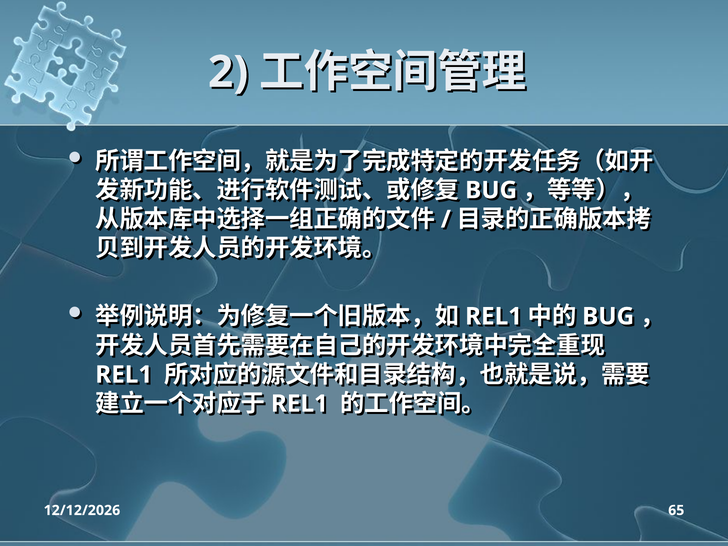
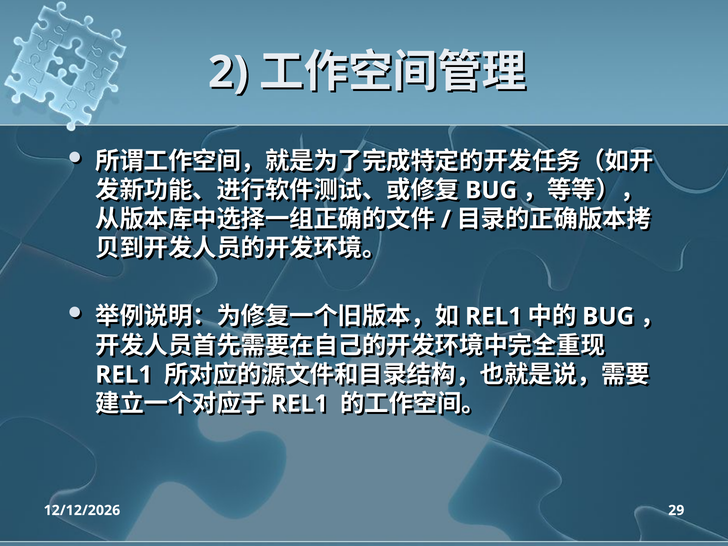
65: 65 -> 29 (676, 510)
